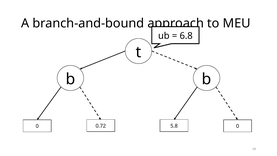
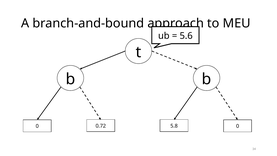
6.8: 6.8 -> 5.6 (186, 36)
